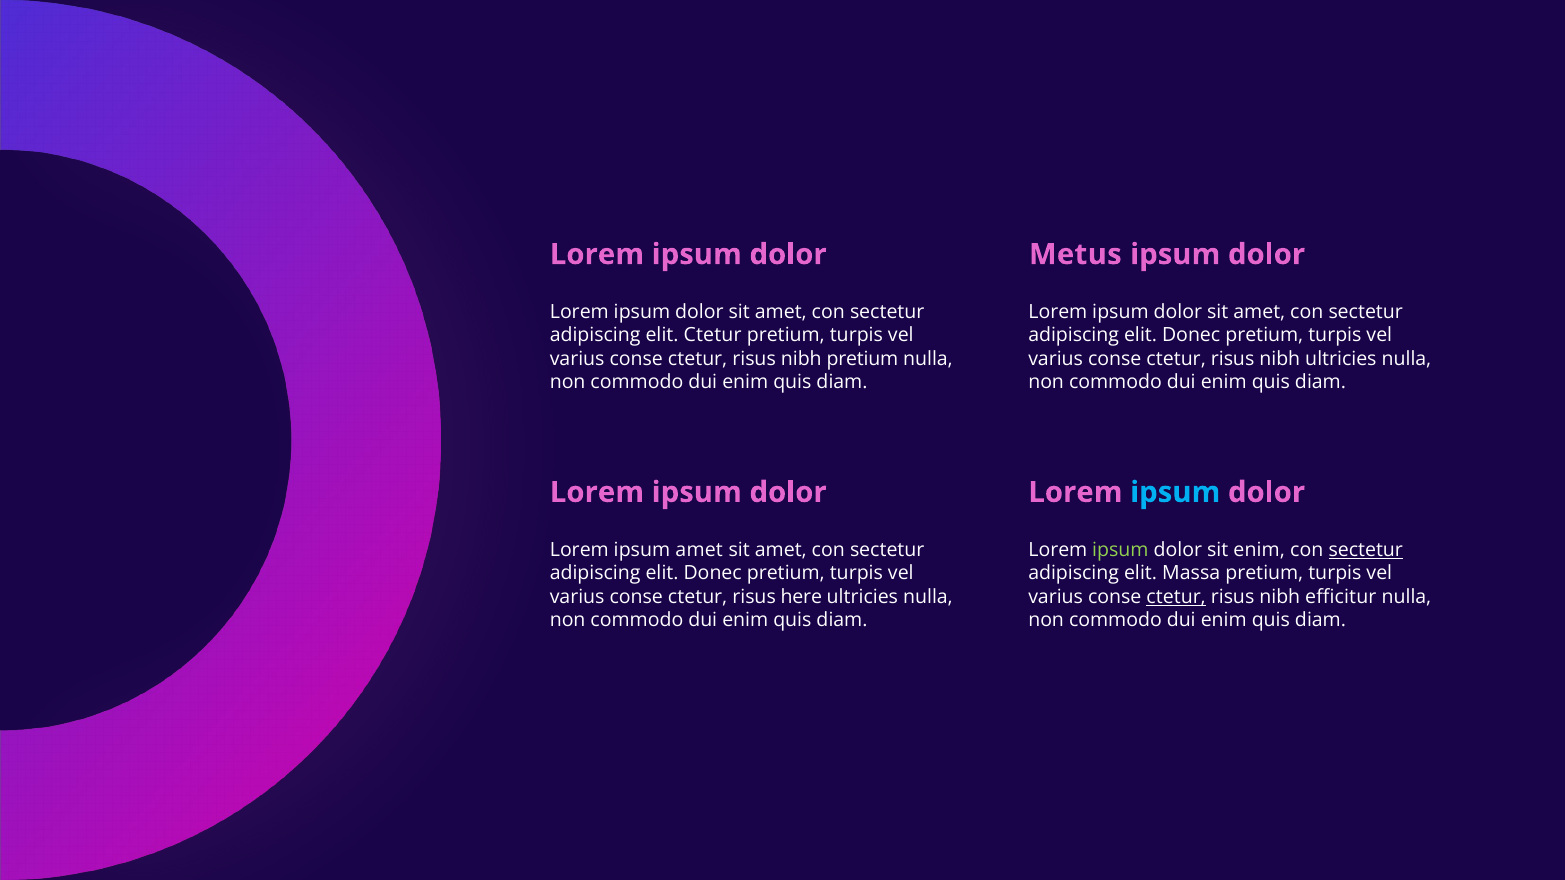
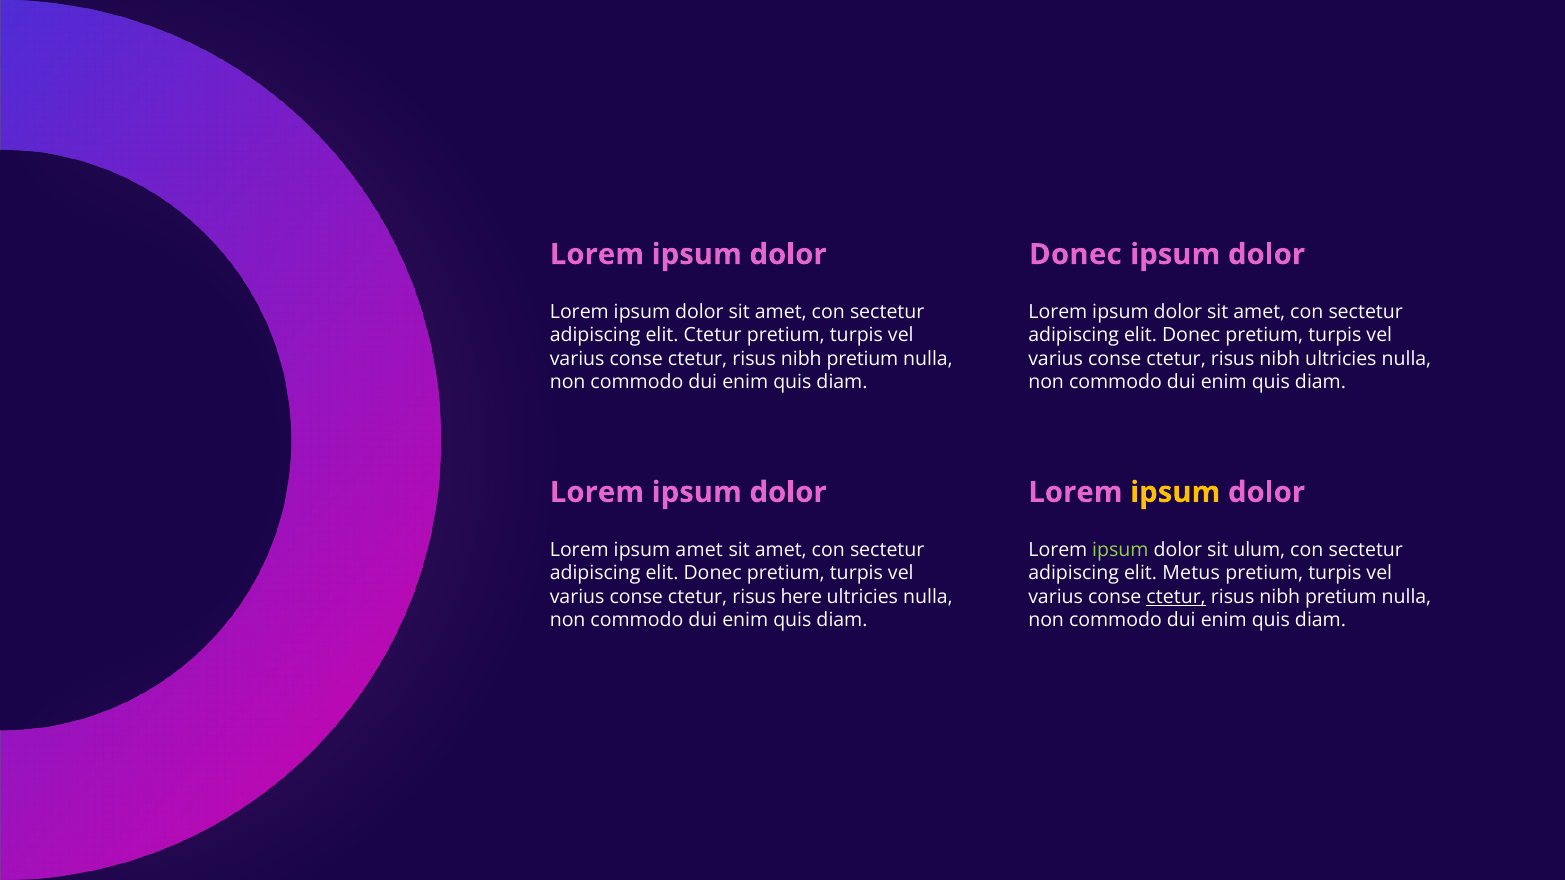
Metus: Metus -> Donec (1075, 255)
ipsum colour: light blue -> yellow (1175, 492)
sit enim: enim -> ulum (1259, 550)
sectetur underline: present -> none (1366, 550)
Massa: Massa -> Metus (1191, 573)
efficitur: efficitur -> pretium (1341, 597)
